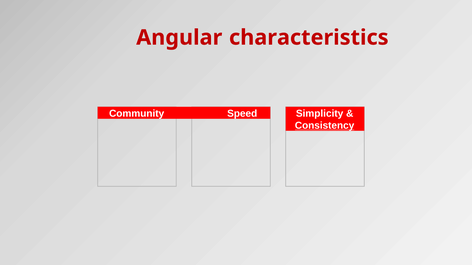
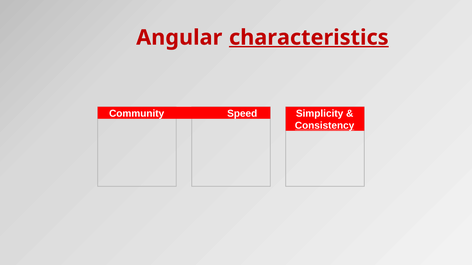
characteristics underline: none -> present (309, 38)
